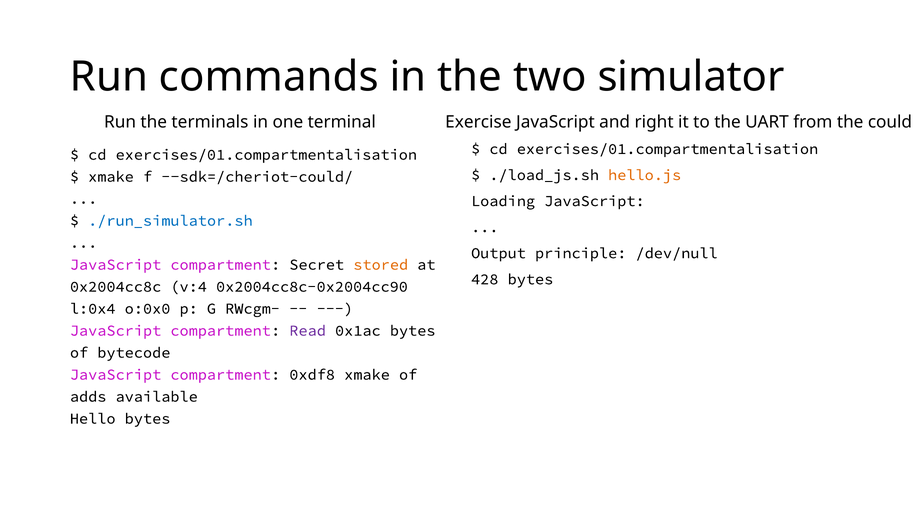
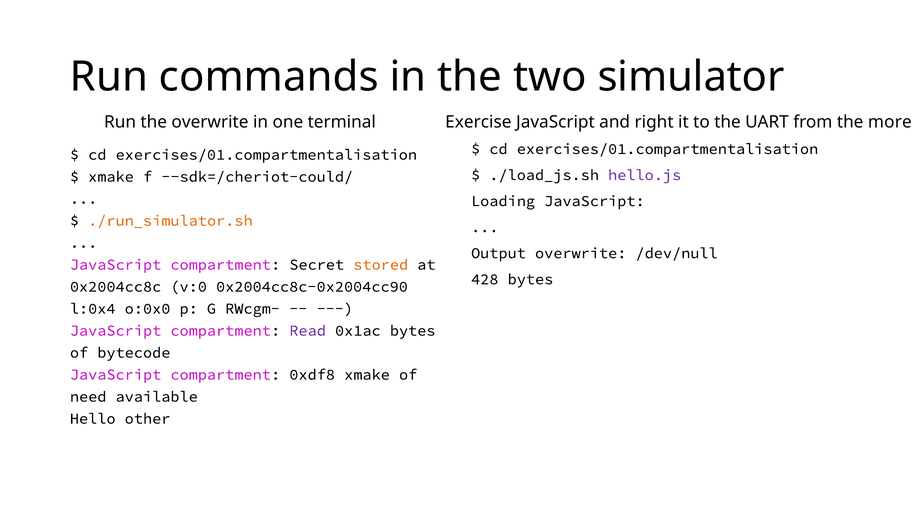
the terminals: terminals -> overwrite (210, 122)
could: could -> more (890, 122)
hello.js colour: orange -> purple (645, 175)
./run_simulator.sh colour: blue -> orange (170, 221)
Output principle: principle -> overwrite (581, 253)
v:4: v:4 -> v:0 (189, 287)
adds: adds -> need (88, 396)
Hello bytes: bytes -> other (148, 418)
